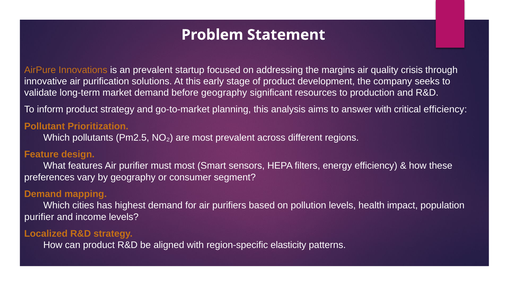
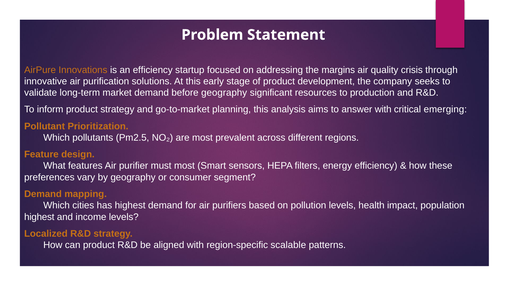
an prevalent: prevalent -> efficiency (153, 70)
critical efficiency: efficiency -> emerging (445, 110)
purifier: purifier -> highest (39, 217)
elasticity: elasticity -> scalable (288, 245)
